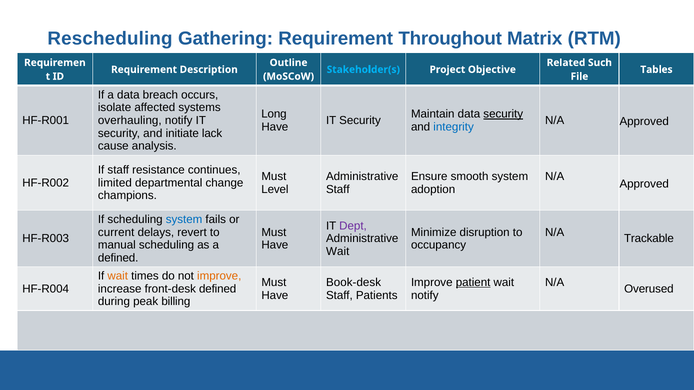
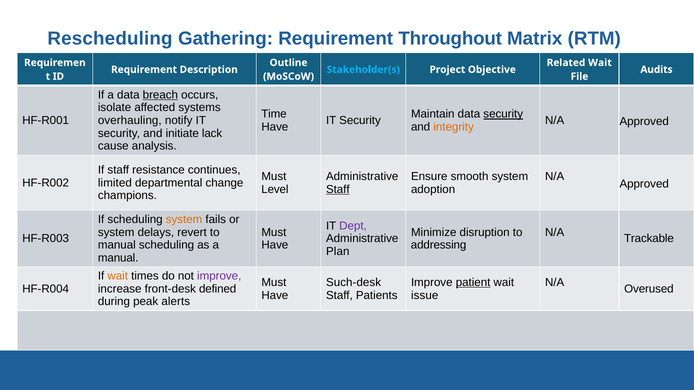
Related Such: Such -> Wait (600, 63)
Tables: Tables -> Audits (657, 70)
breach underline: none -> present (160, 95)
Long: Long -> Time (274, 114)
integrity colour: blue -> orange (454, 127)
Staff underline: none -> present (338, 189)
system colour: blue -> orange (184, 220)
current: current -> system (116, 232)
occupancy: occupancy -> addressing (439, 245)
Wait: Wait -> Plan (338, 252)
defined: defined -> manual (118, 258)
improve colour: orange -> purple (219, 276)
Book-desk: Book-desk -> Such-desk (354, 283)
notify: notify -> issue (425, 296)
billing: billing -> alerts (176, 302)
